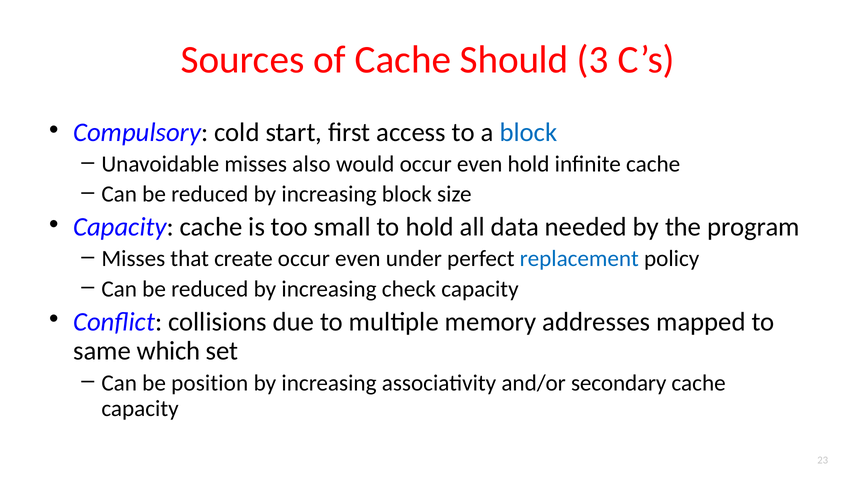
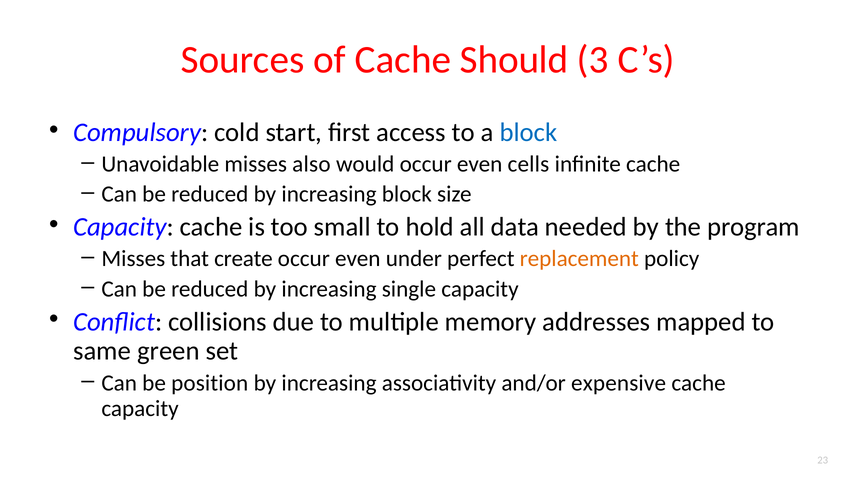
even hold: hold -> cells (528, 164)
replacement colour: blue -> orange (579, 259)
check: check -> single (409, 289)
which: which -> green (168, 351)
secondary: secondary -> expensive (619, 383)
